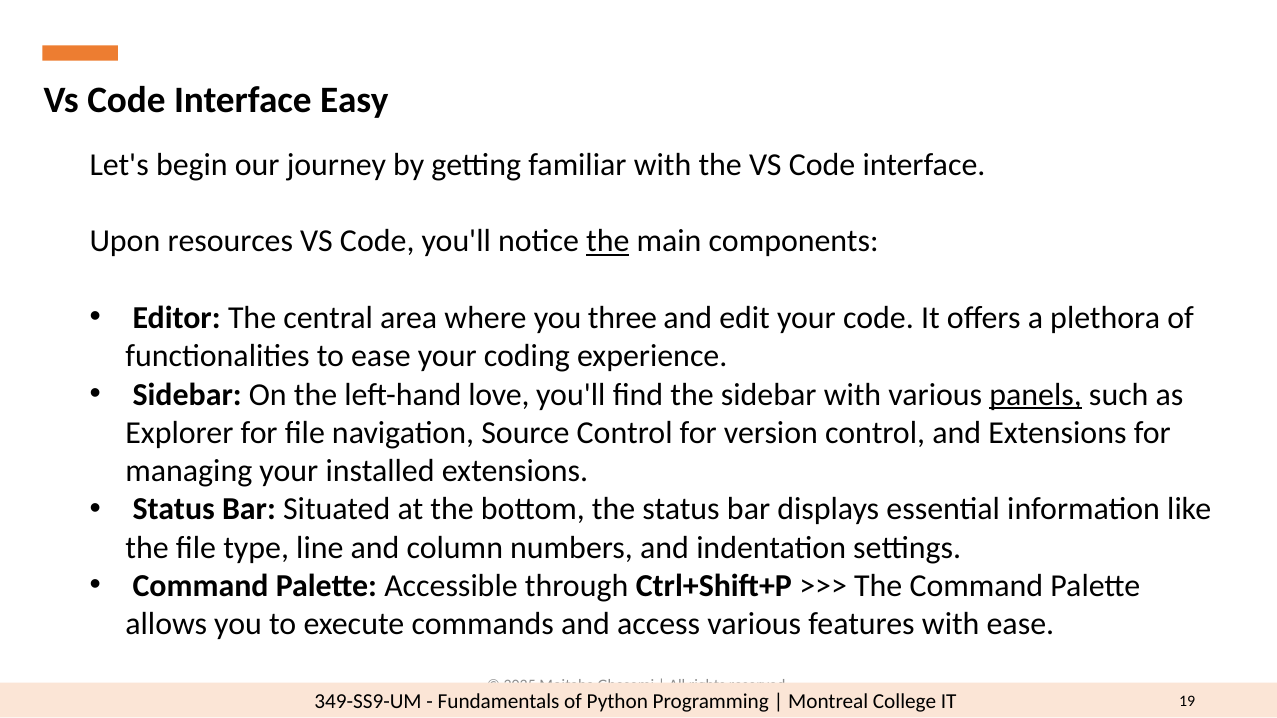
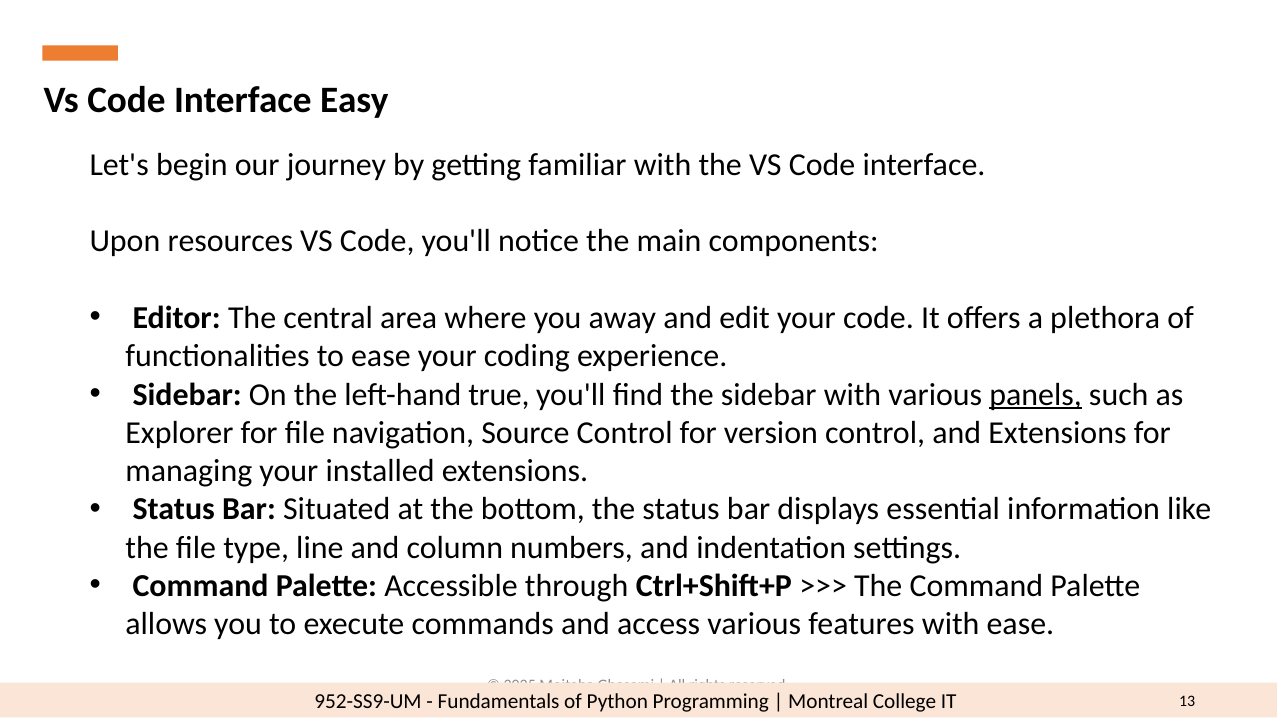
the underline: present -> none (608, 241)
three: three -> away (622, 318)
love: love -> true (499, 395)
349-SS9-UM: 349-SS9-UM -> 952-SS9-UM (368, 702)
19: 19 -> 13 (1187, 702)
